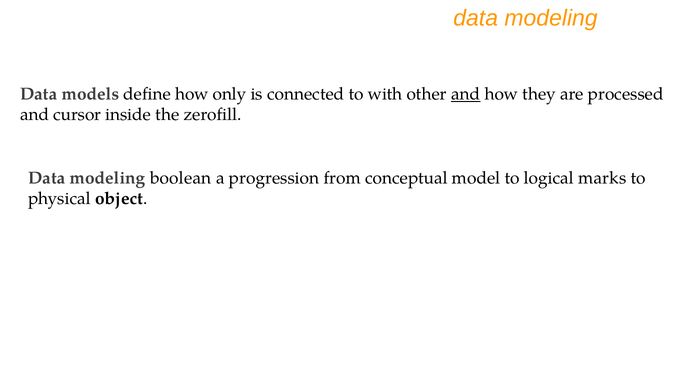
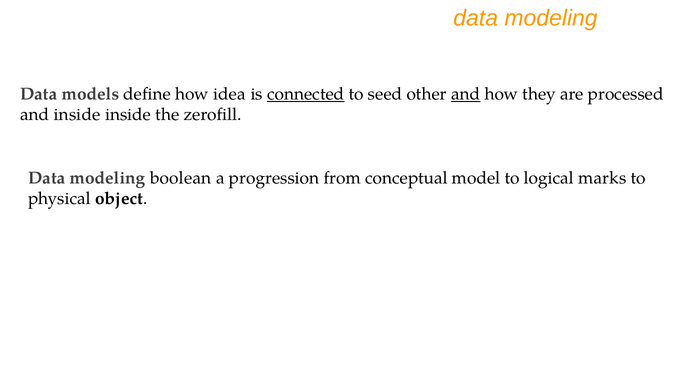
only: only -> idea (229, 94)
connected underline: none -> present (306, 94)
with: with -> seed (385, 94)
and cursor: cursor -> inside (77, 115)
